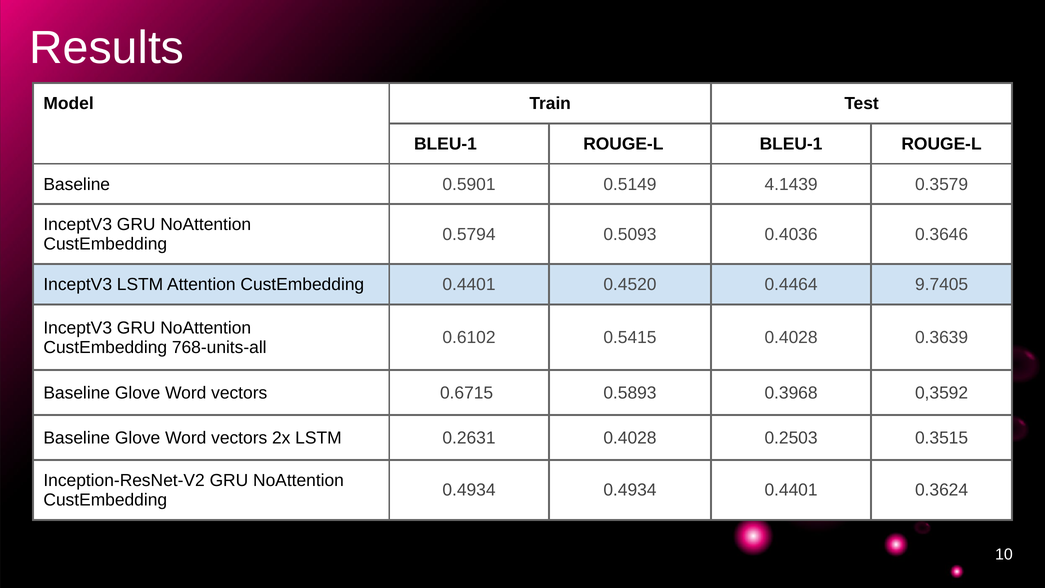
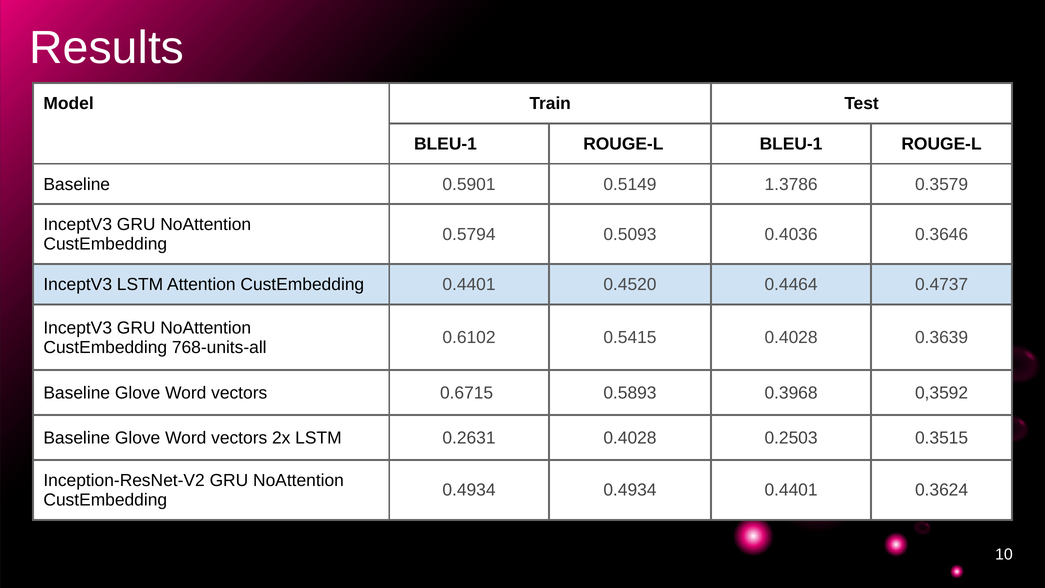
4.1439: 4.1439 -> 1.3786 (791, 184)
9.7405: 9.7405 -> 0.4737 (942, 284)
